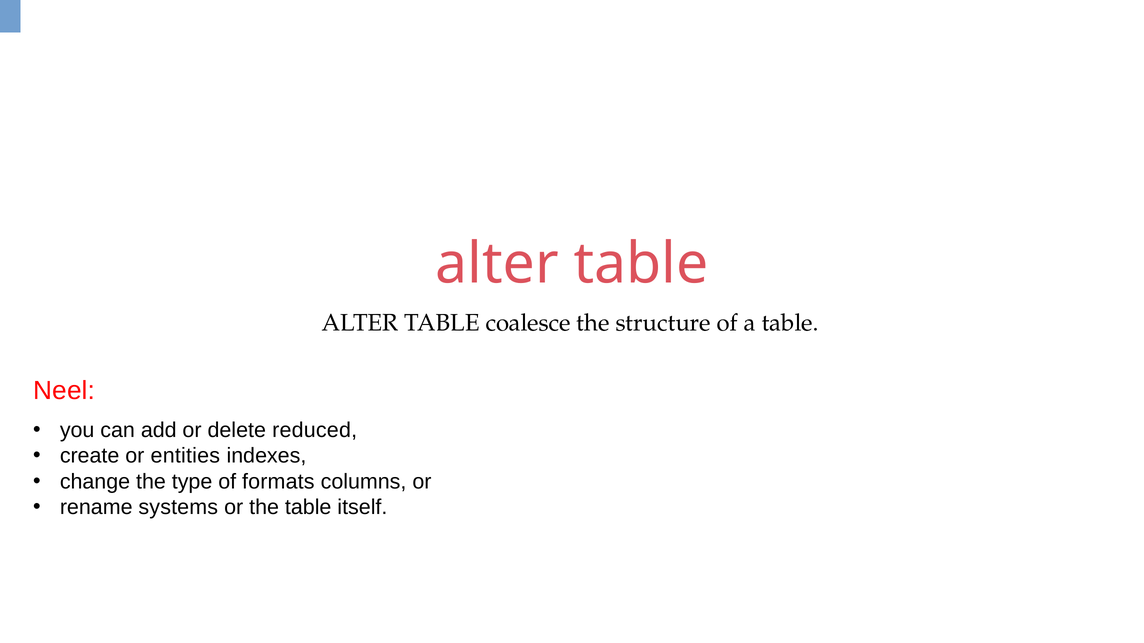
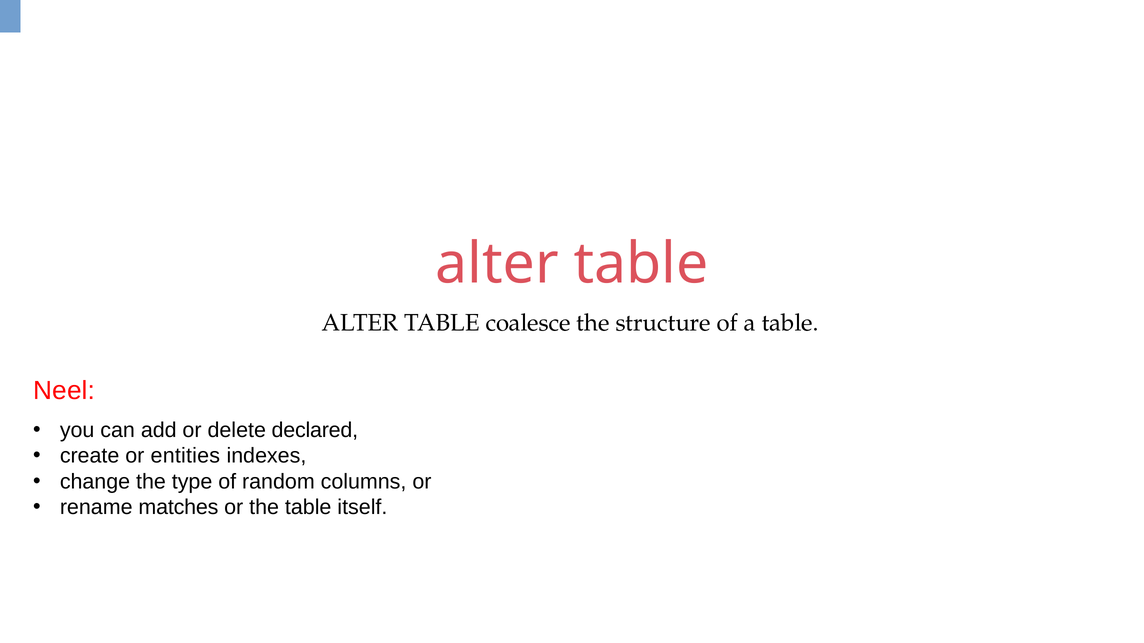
reduced: reduced -> declared (315, 430)
formats: formats -> random (278, 482)
systems: systems -> matches (178, 508)
